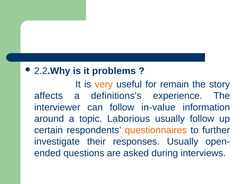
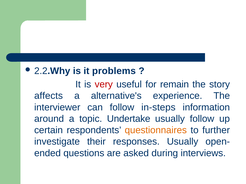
very colour: orange -> red (104, 85)
definitions's: definitions's -> alternative's (116, 96)
in-value: in-value -> in-steps (158, 108)
Laborious: Laborious -> Undertake (129, 119)
